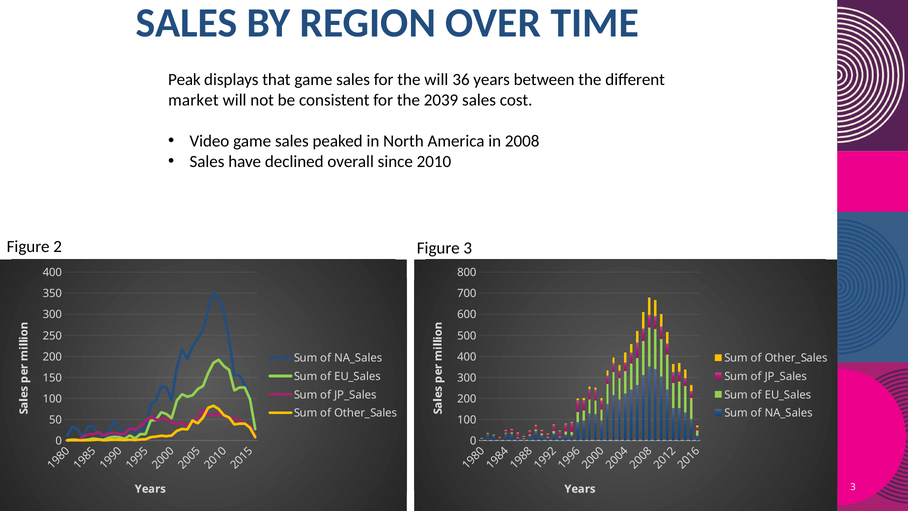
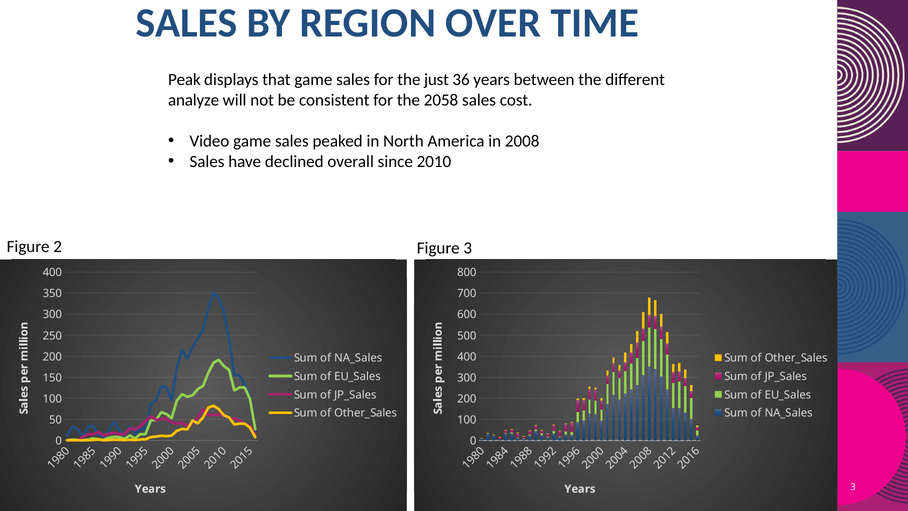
the will: will -> just (436, 80)
market: market -> analyze (194, 100)
2039: 2039 -> 2058 (441, 100)
